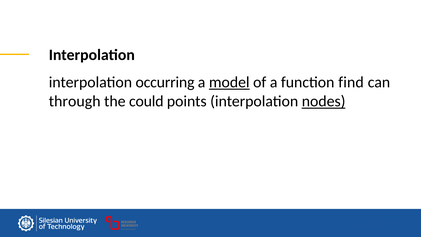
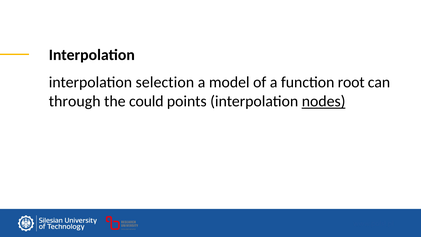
occurring: occurring -> selection (165, 82)
model underline: present -> none (229, 82)
find: find -> root (351, 82)
